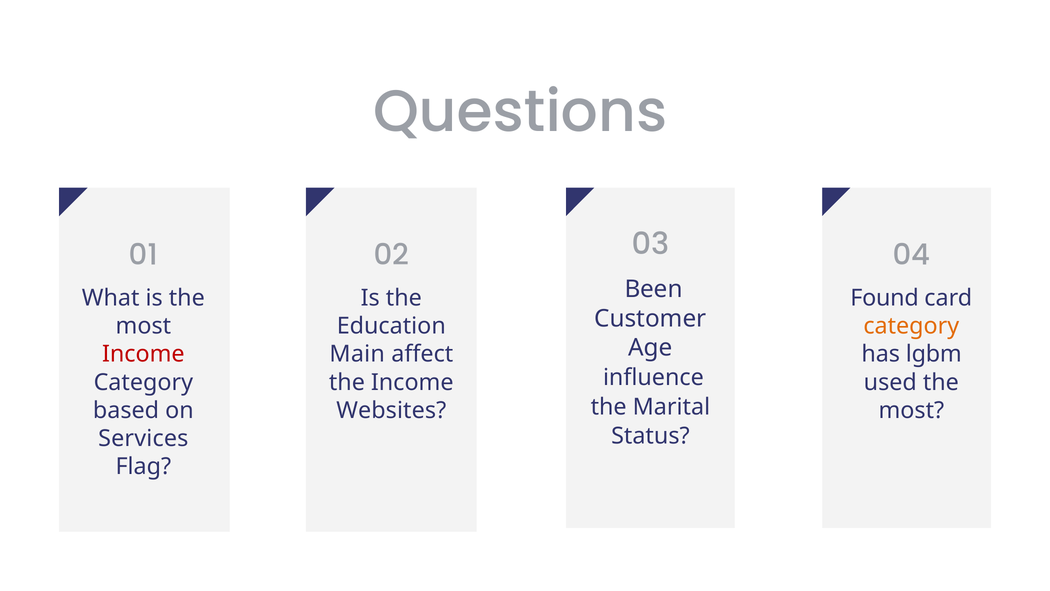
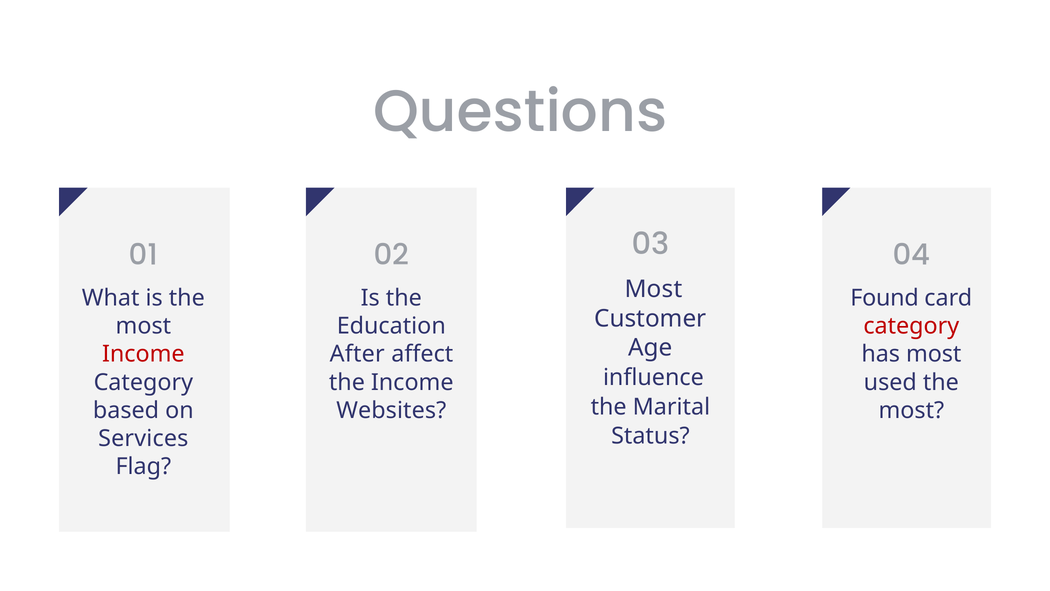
Been: Been -> Most (654, 289)
category colour: orange -> red (911, 326)
Main: Main -> After (357, 354)
has lgbm: lgbm -> most (934, 354)
